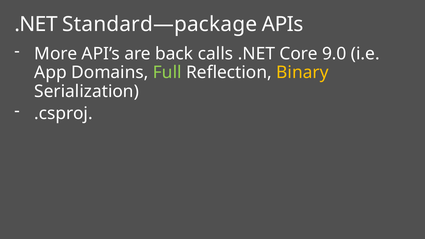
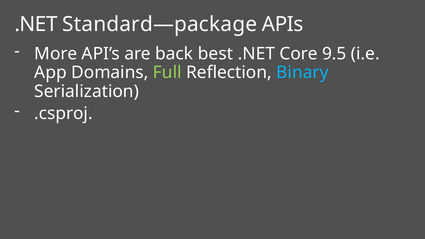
calls: calls -> best (215, 54)
9.0: 9.0 -> 9.5 (334, 54)
Binary colour: yellow -> light blue (302, 73)
